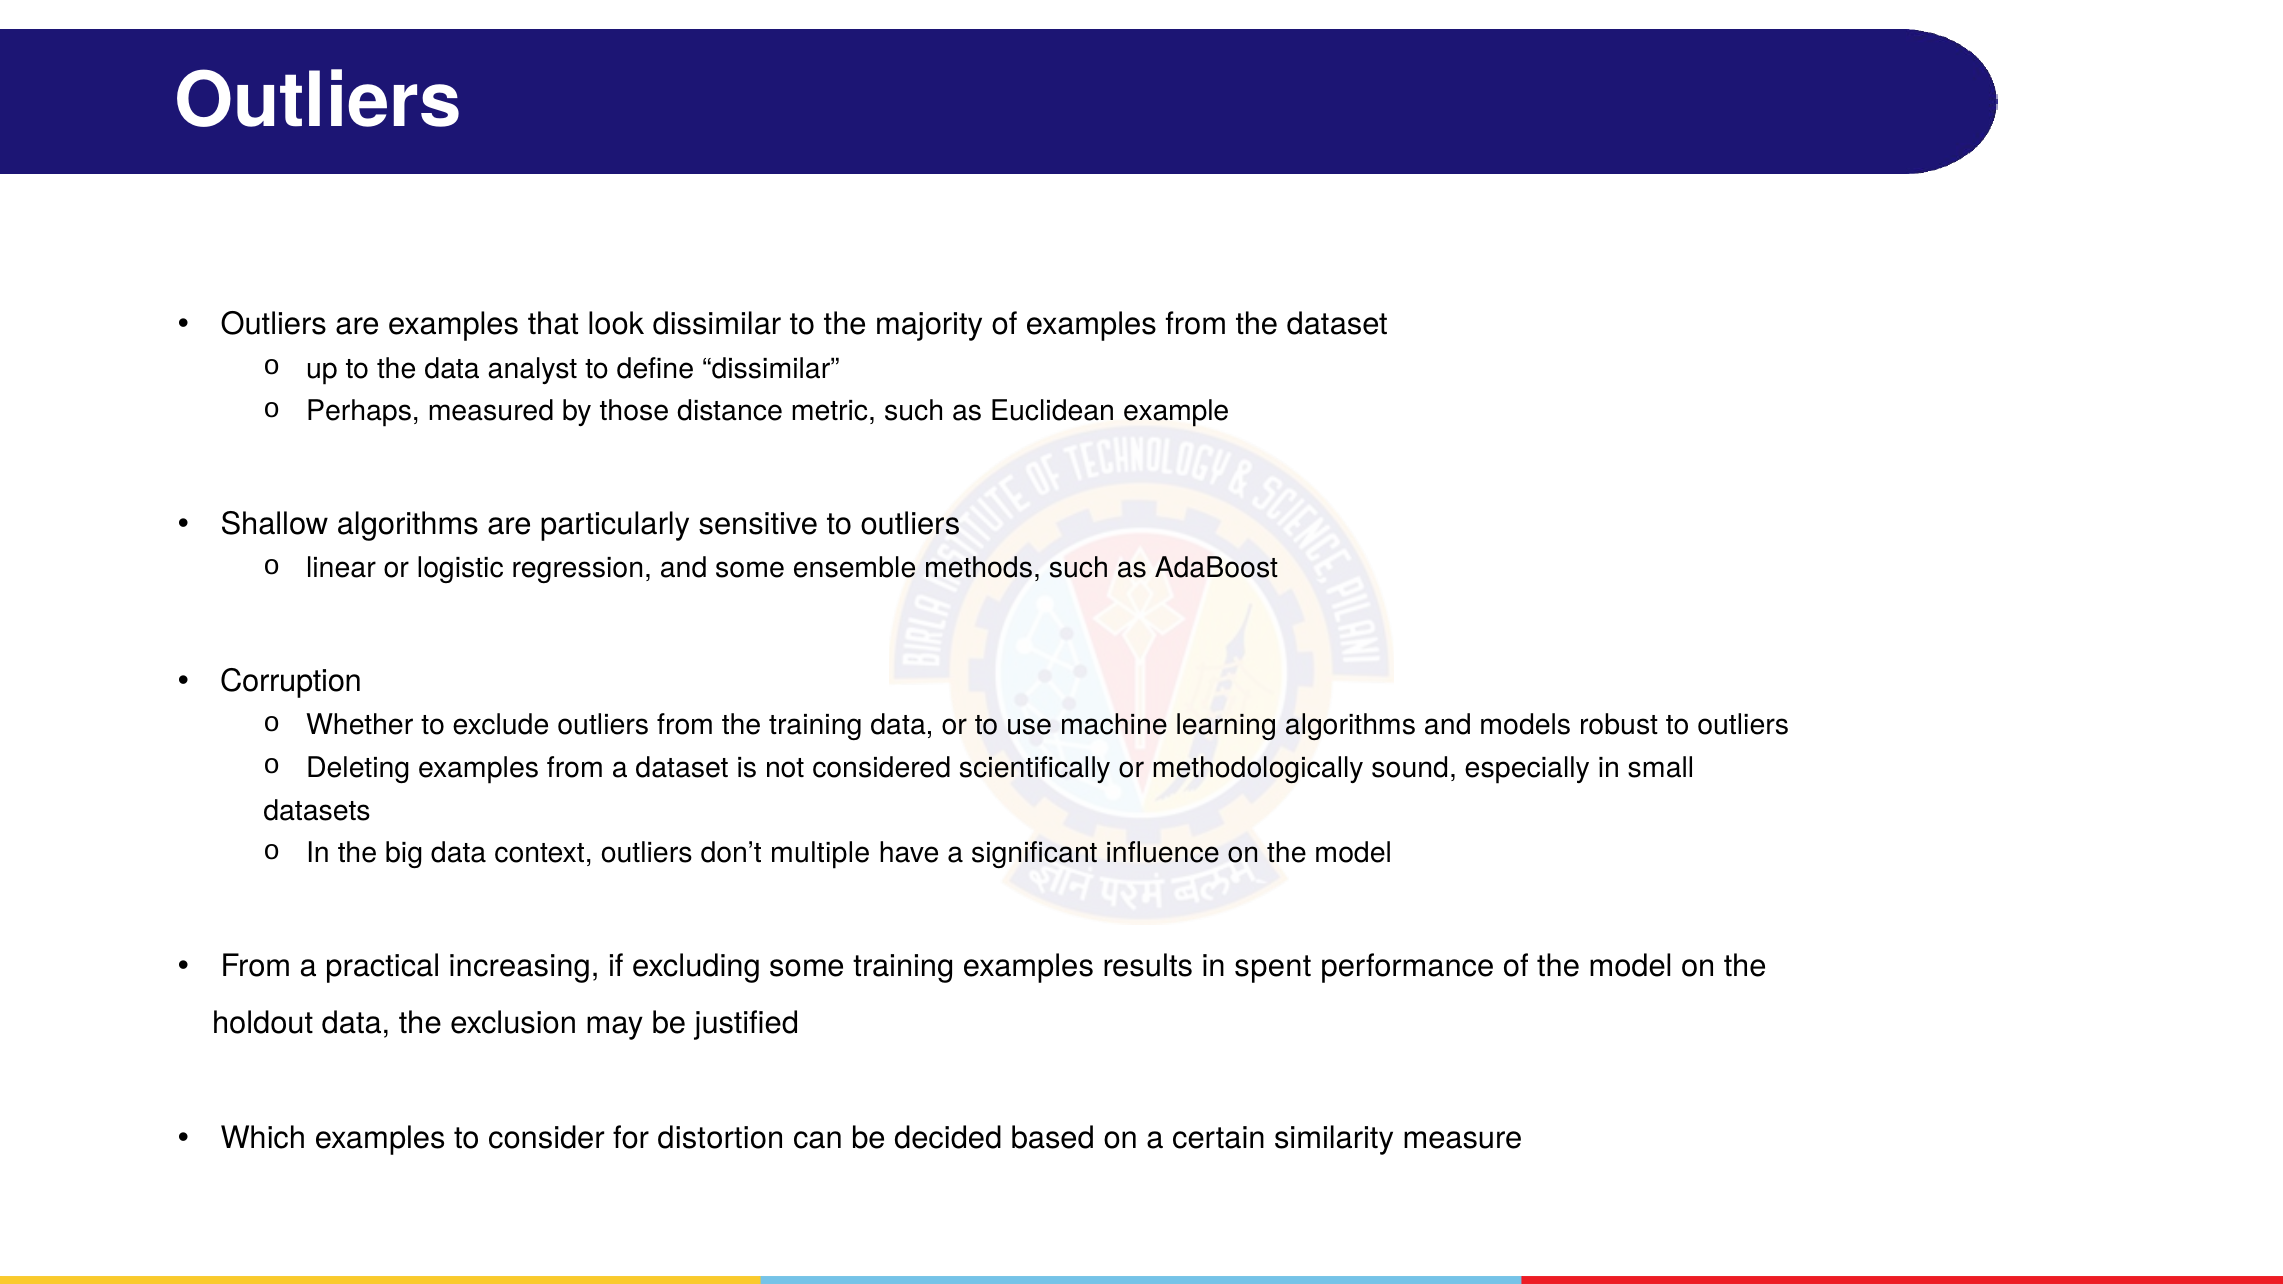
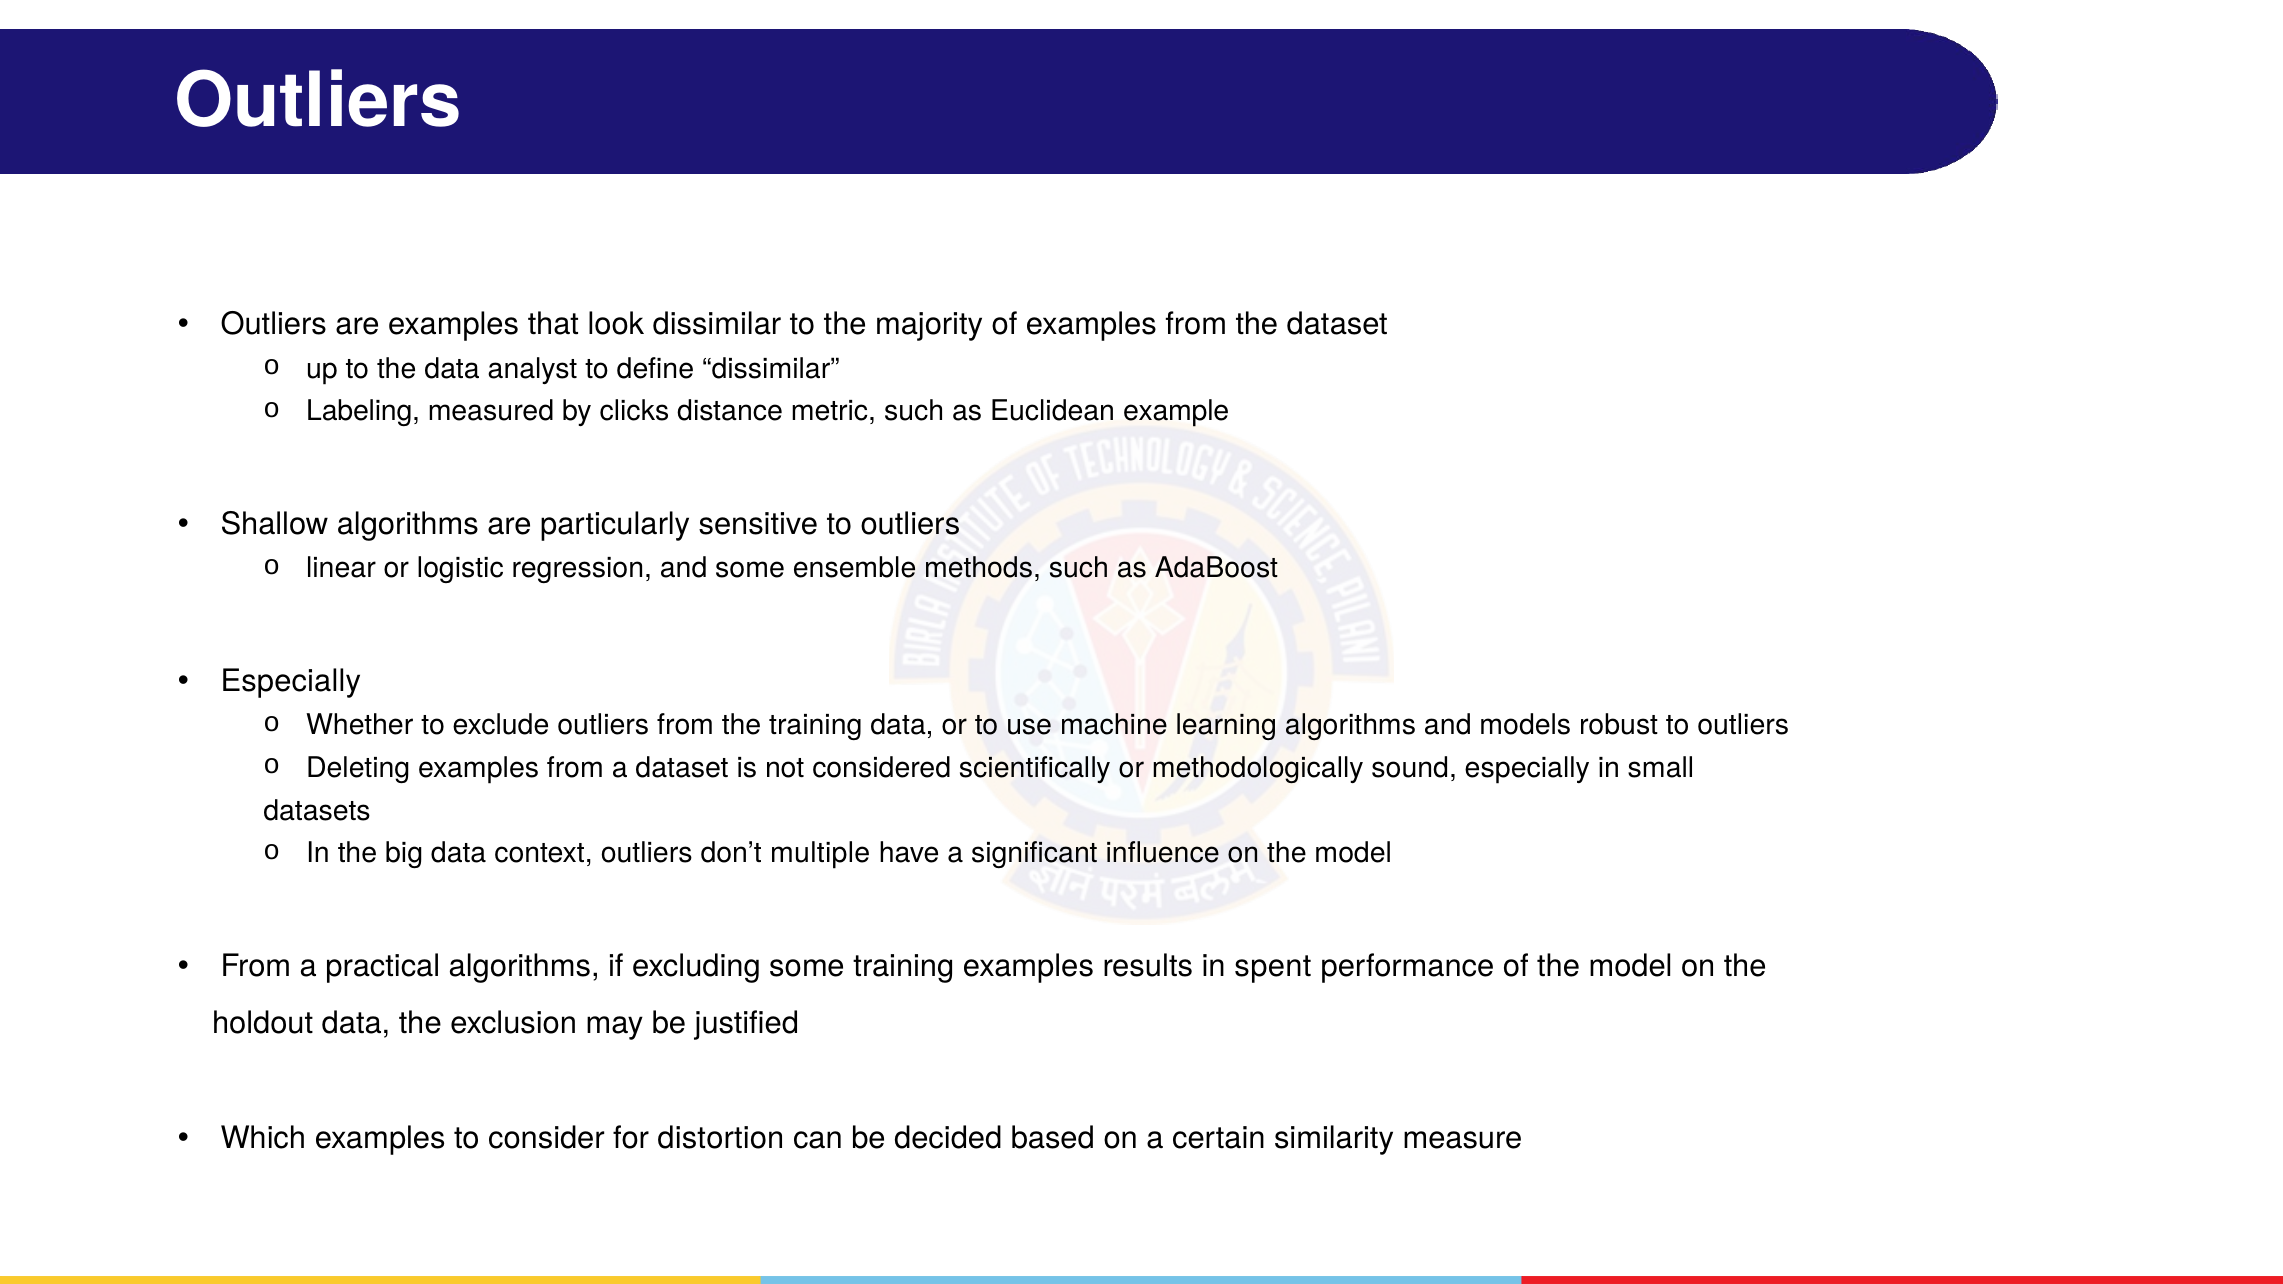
Perhaps: Perhaps -> Labeling (363, 411)
those: those -> clicks (634, 411)
Corruption: Corruption -> Especially (291, 682)
practical increasing: increasing -> algorithms (524, 967)
